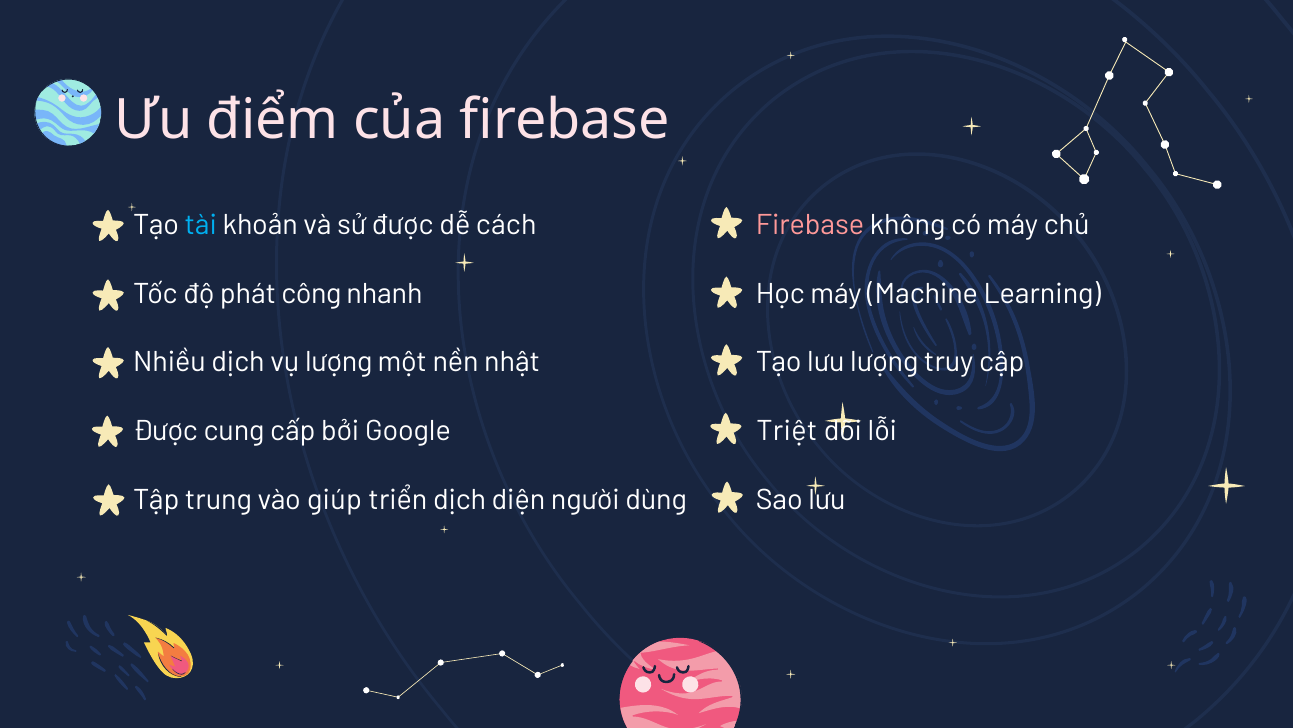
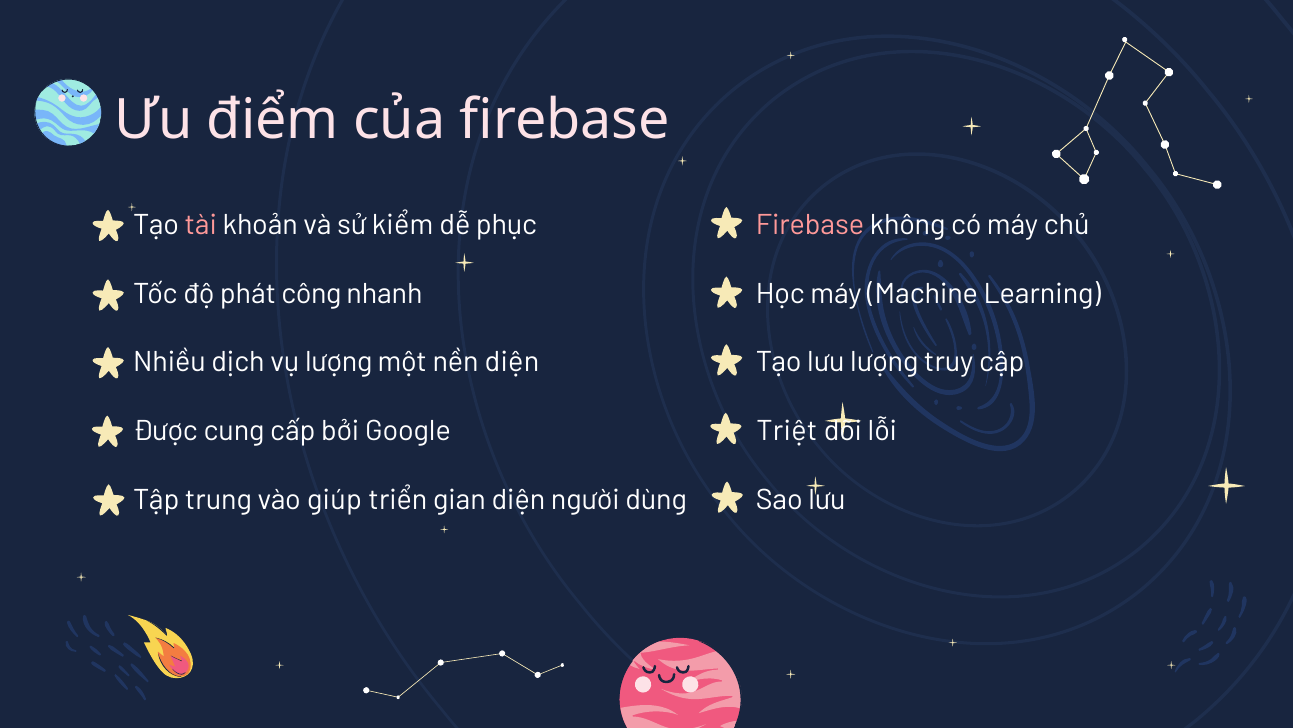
tài colour: light blue -> pink (201, 224)
sử được: được -> kiểm (403, 224)
cách: cách -> phục (506, 224)
nền nhật: nhật -> diện (512, 362)
triển dịch: dịch -> gian (459, 500)
